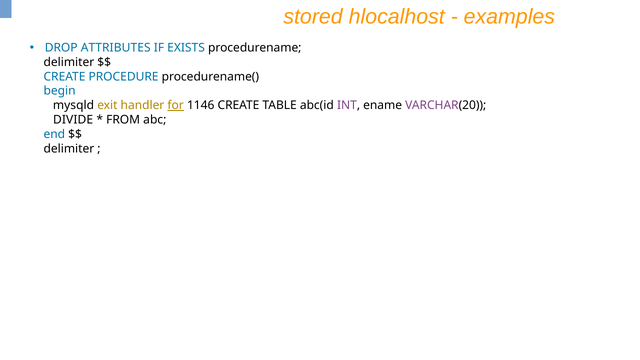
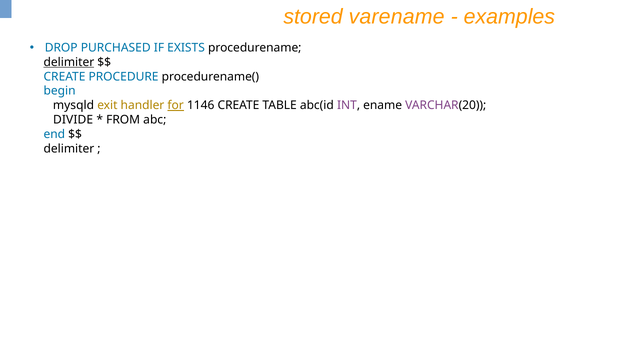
hlocalhost: hlocalhost -> varename (397, 17)
ATTRIBUTES: ATTRIBUTES -> PURCHASED (116, 48)
delimiter underline: none -> present (69, 62)
